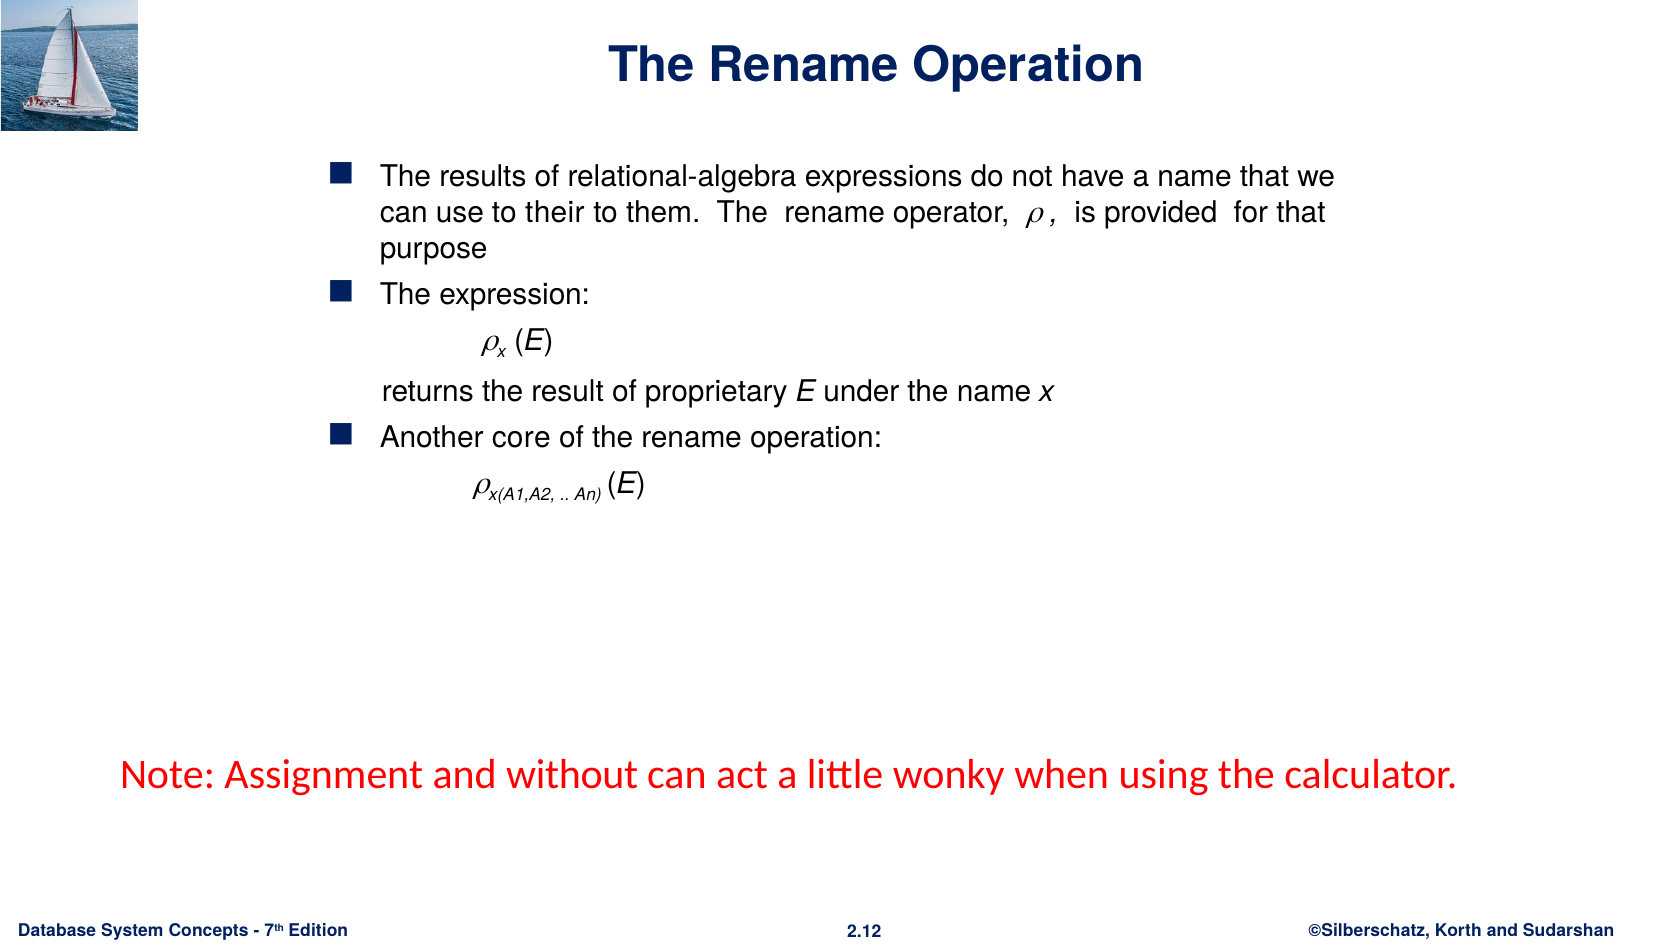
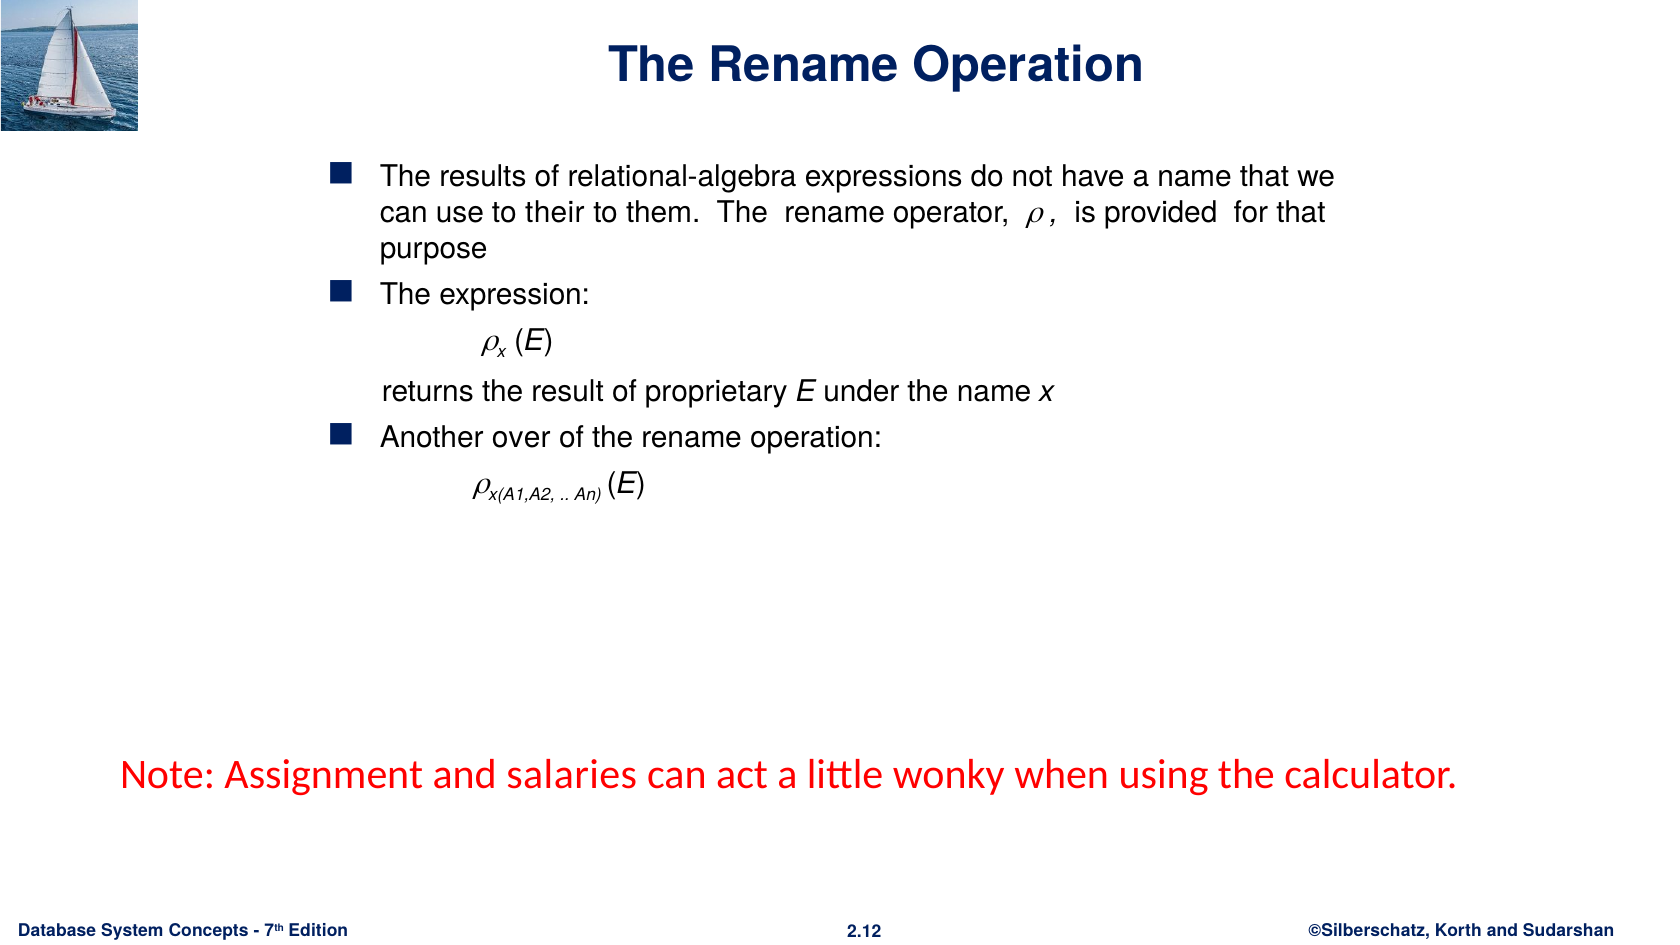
core: core -> over (521, 438)
without: without -> salaries (572, 775)
